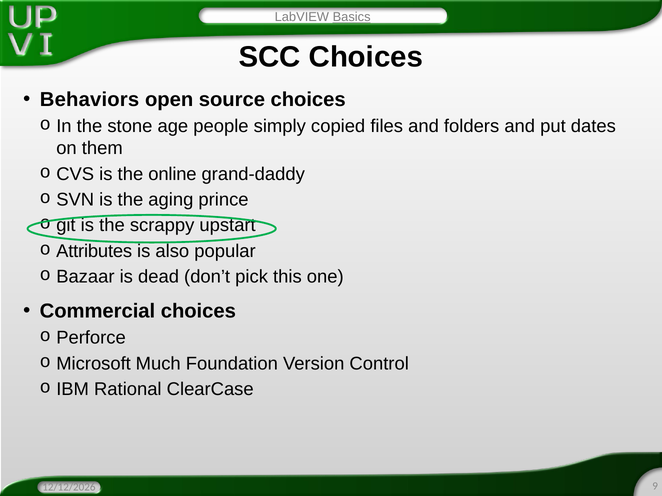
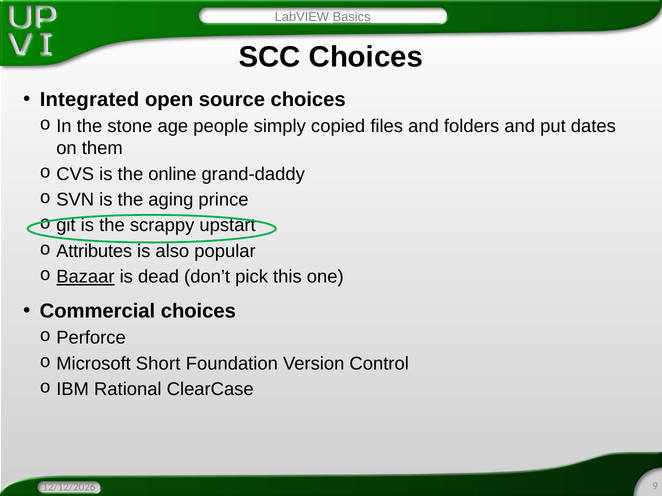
Behaviors: Behaviors -> Integrated (90, 100)
Bazaar underline: none -> present (85, 277)
Much: Much -> Short (158, 364)
